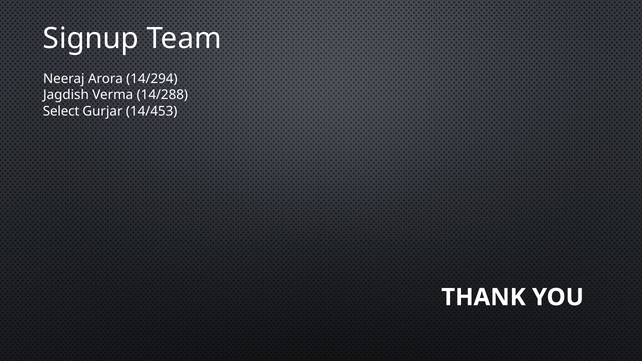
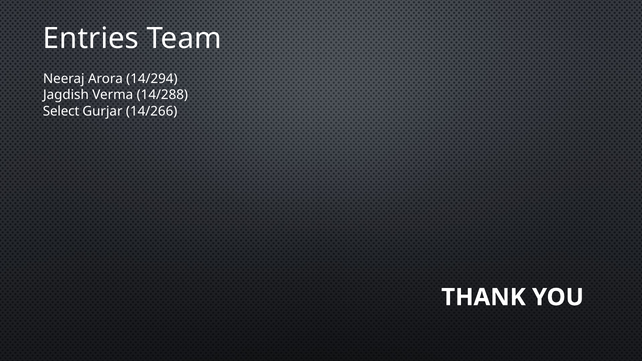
Signup: Signup -> Entries (91, 39)
14/453: 14/453 -> 14/266 (152, 111)
